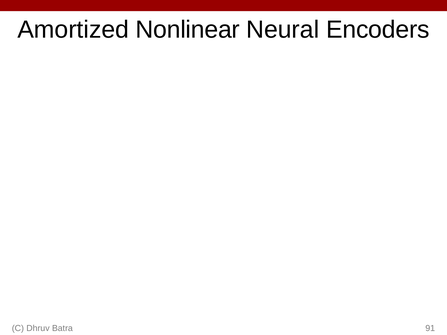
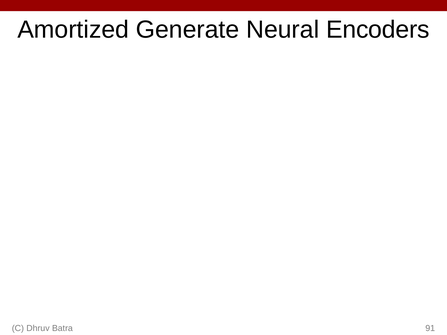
Nonlinear: Nonlinear -> Generate (188, 30)
